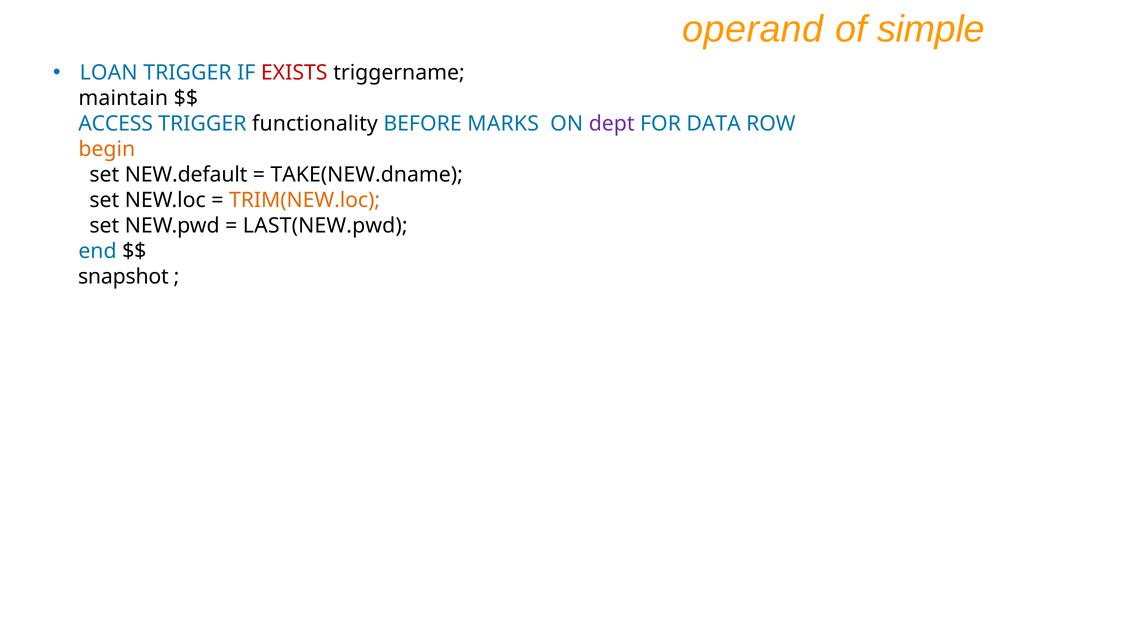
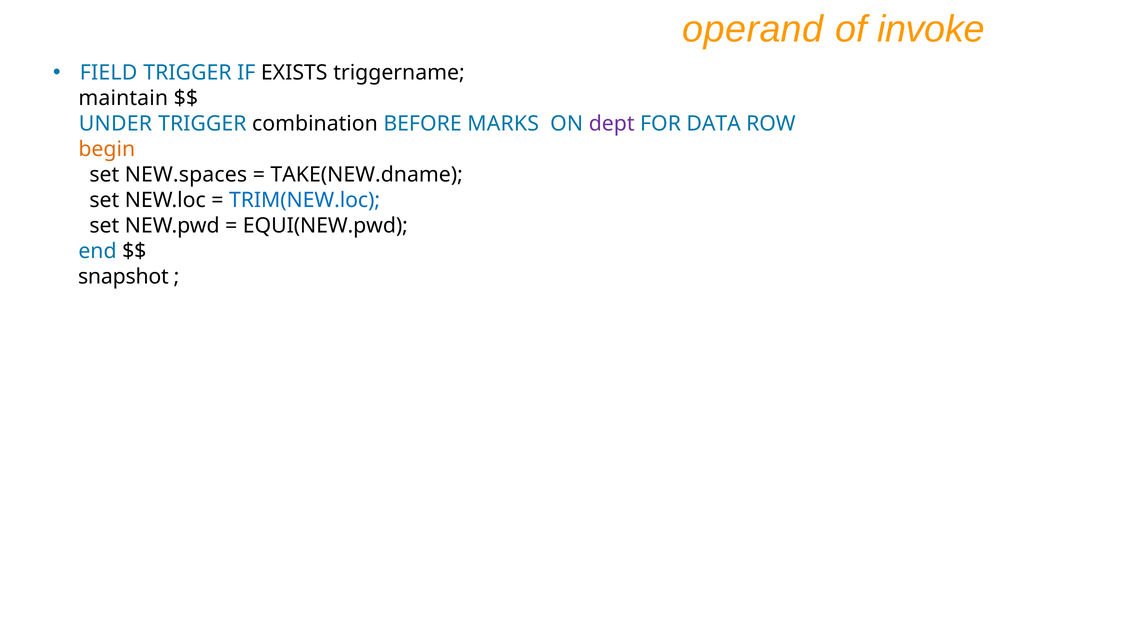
simple: simple -> invoke (931, 30)
LOAN: LOAN -> FIELD (109, 73)
EXISTS colour: red -> black (294, 73)
ACCESS: ACCESS -> UNDER (115, 124)
functionality: functionality -> combination (315, 124)
NEW.default: NEW.default -> NEW.spaces (186, 175)
TRIM(NEW.loc colour: orange -> blue (305, 201)
LAST(NEW.pwd: LAST(NEW.pwd -> EQUI(NEW.pwd (325, 226)
